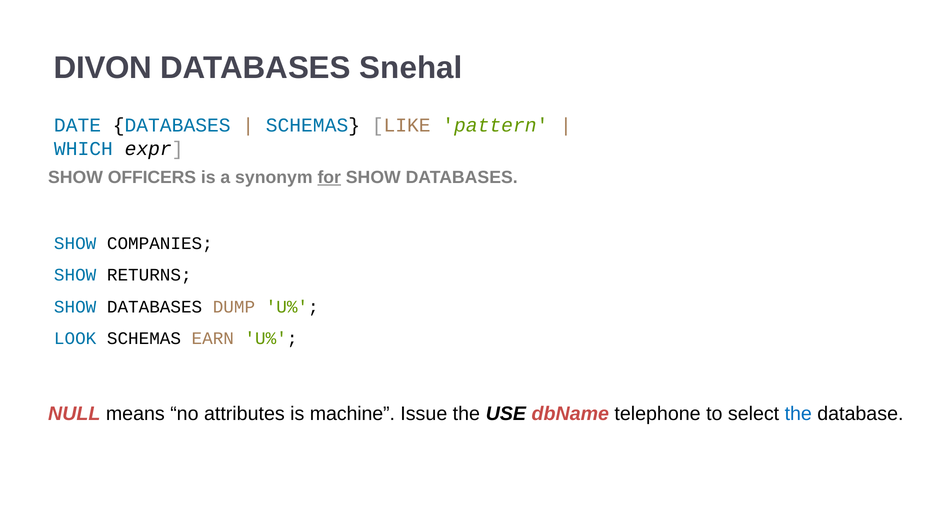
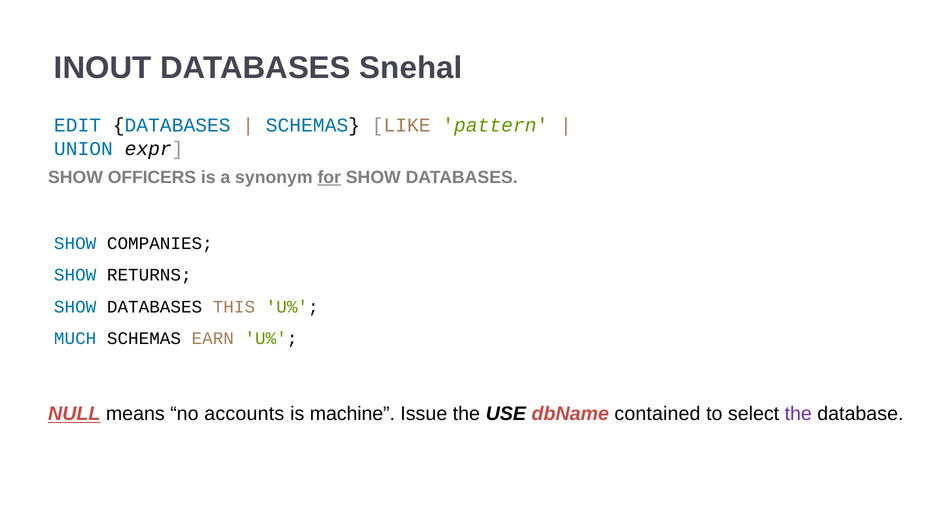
DIVON: DIVON -> INOUT (103, 68)
DATE: DATE -> EDIT (78, 126)
WHICH: WHICH -> UNION (83, 149)
DUMP: DUMP -> THIS (234, 307)
LOOK: LOOK -> MUCH (75, 339)
NULL underline: none -> present (74, 414)
attributes: attributes -> accounts (244, 414)
telephone: telephone -> contained (657, 414)
the colour: blue -> purple (798, 414)
